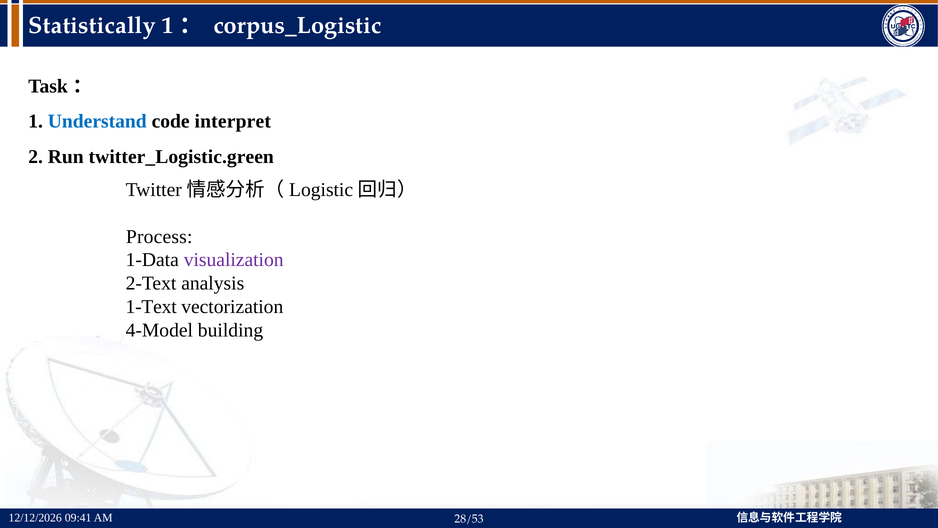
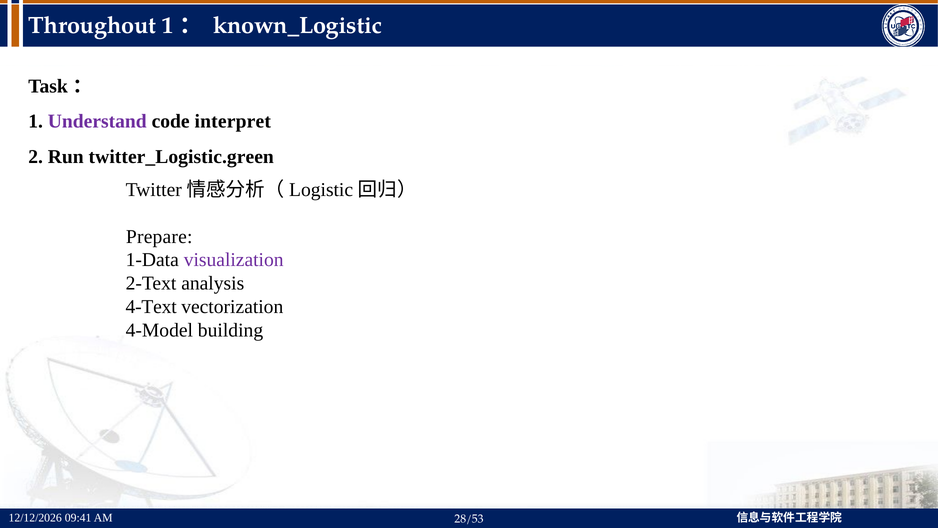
Statistically: Statistically -> Throughout (92, 25)
corpus_Logistic: corpus_Logistic -> known_Logistic (298, 25)
Understand colour: blue -> purple (97, 121)
Process: Process -> Prepare (159, 236)
1-Text: 1-Text -> 4-Text (151, 307)
